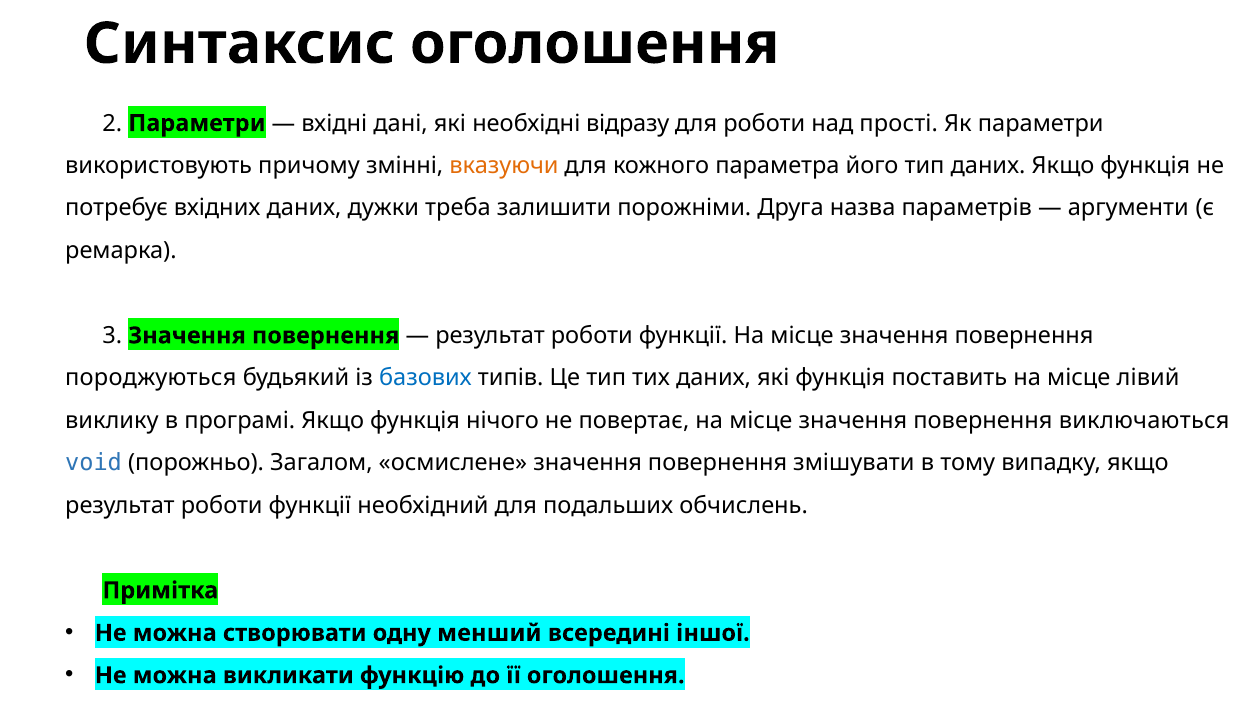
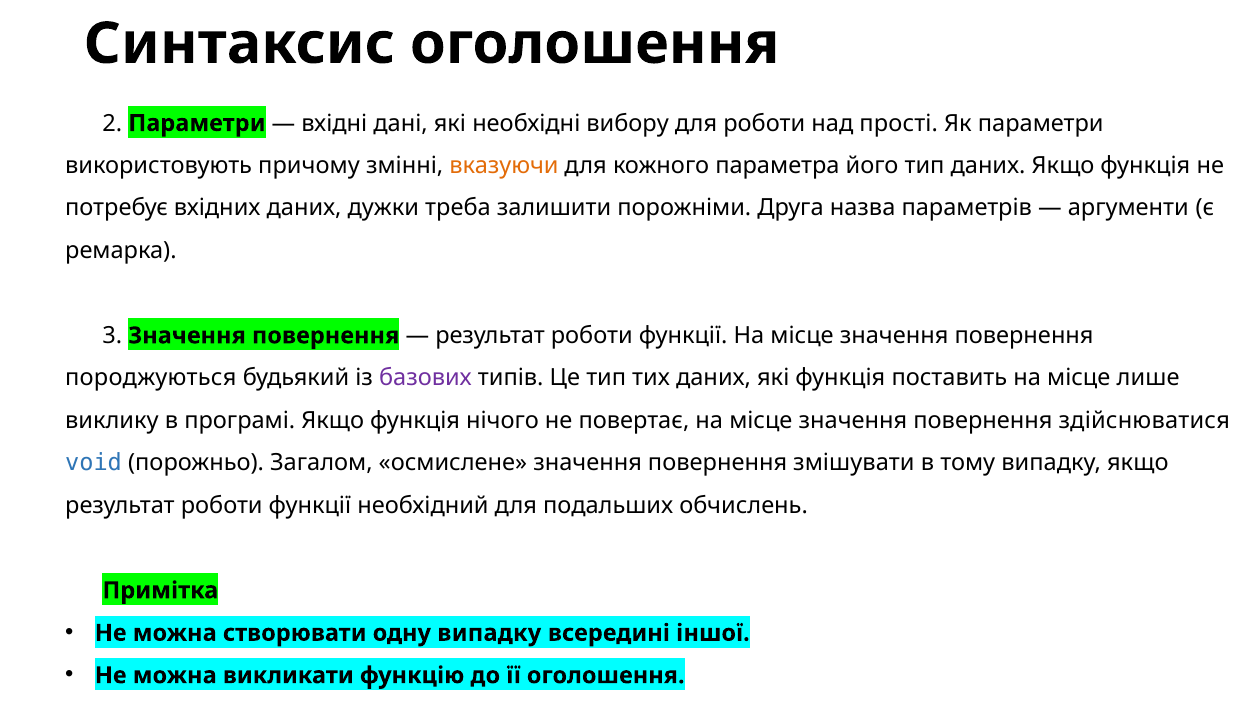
відразу: відразу -> вибору (628, 123)
базових colour: blue -> purple (425, 378)
лівий: лівий -> лише (1148, 378)
виключаються: виключаються -> здійснюватися (1144, 421)
одну менший: менший -> випадку (489, 633)
